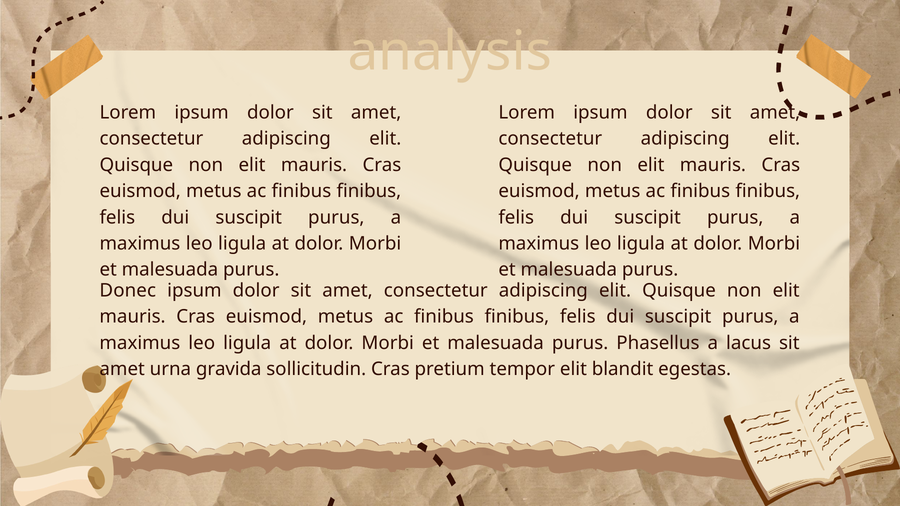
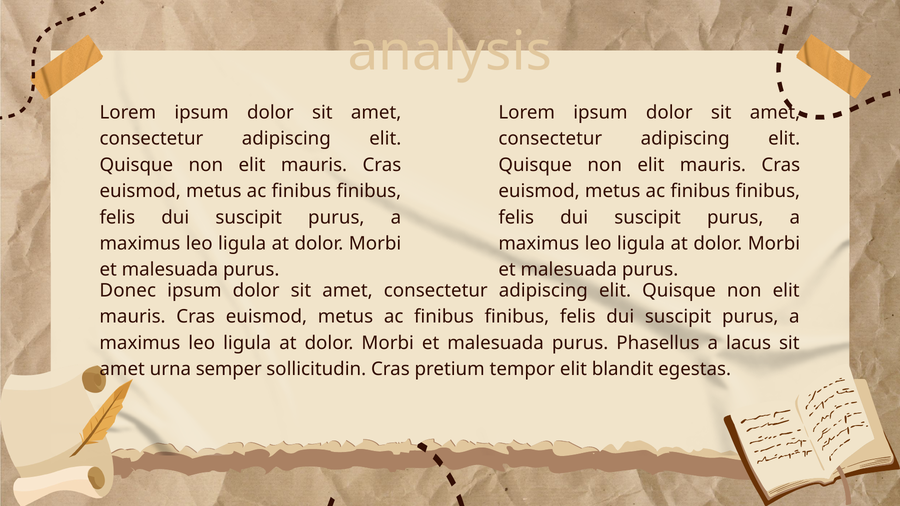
gravida: gravida -> semper (229, 369)
